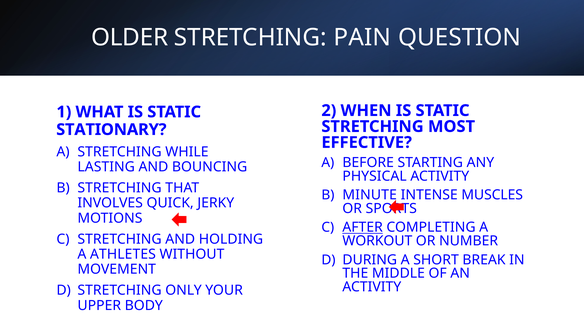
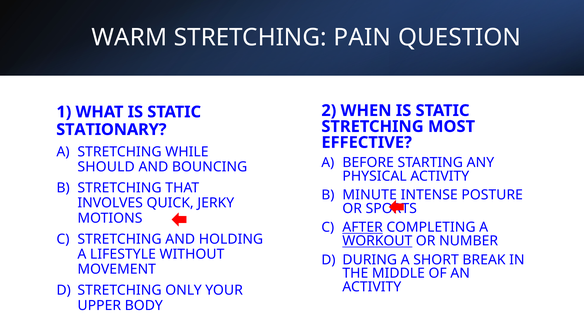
OLDER: OLDER -> WARM (129, 38)
LASTING: LASTING -> SHOULD (106, 167)
MUSCLES: MUSCLES -> POSTURE (492, 195)
WORKOUT underline: none -> present (377, 241)
ATHLETES: ATHLETES -> LIFESTYLE (123, 255)
